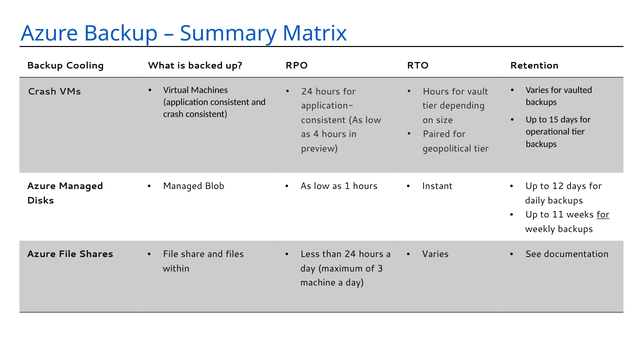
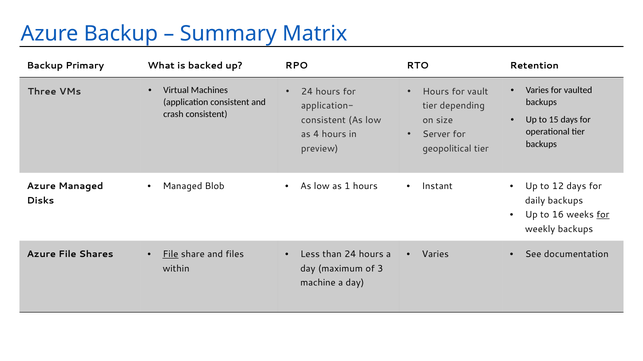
Cooling: Cooling -> Primary (85, 66)
Crash: Crash -> Three (42, 92)
Paired: Paired -> Server (436, 134)
11: 11 -> 16 (558, 215)
File underline: none -> present (170, 255)
